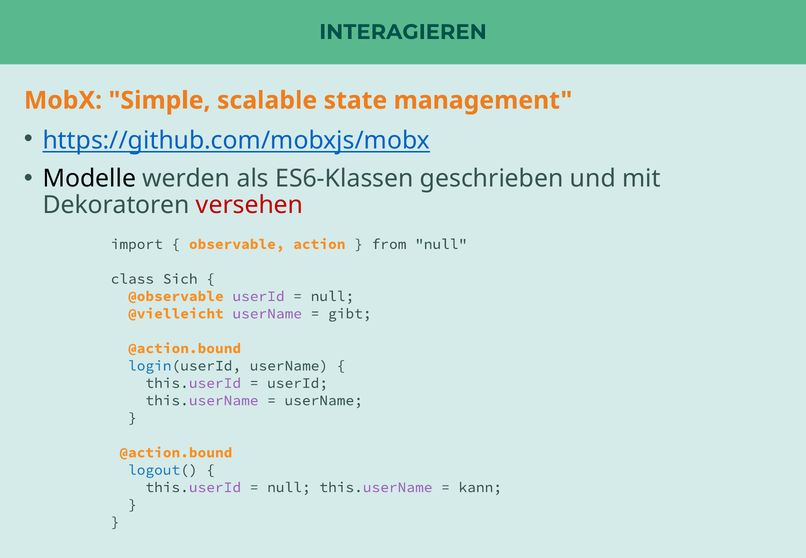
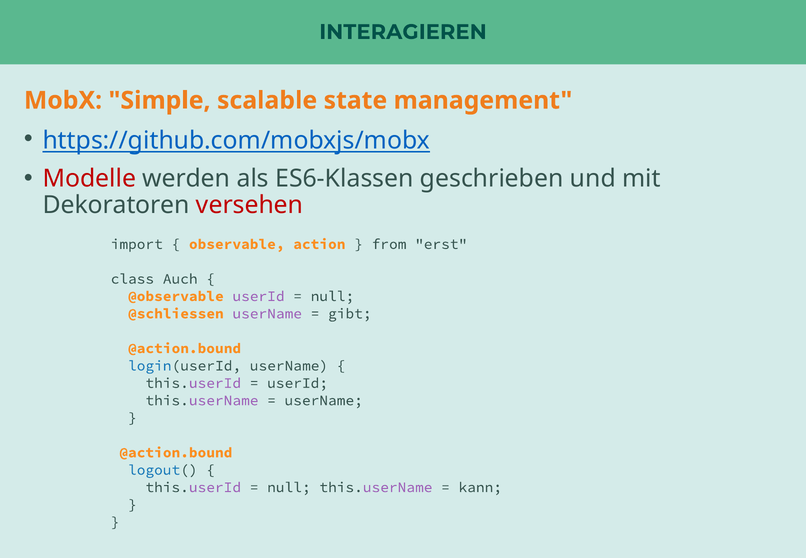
Modelle colour: black -> red (89, 178)
from null: null -> erst (441, 244)
Sich: Sich -> Auch (180, 279)
@vielleicht: @vielleicht -> @schliessen (176, 314)
